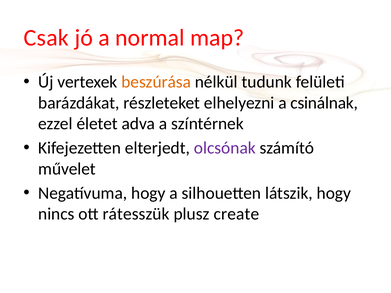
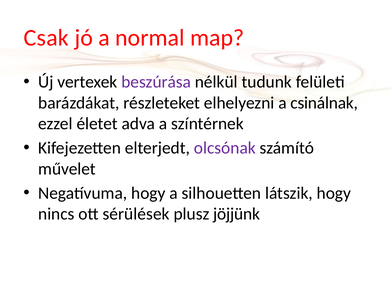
beszúrása colour: orange -> purple (156, 82)
rátesszük: rátesszük -> sérülések (136, 214)
create: create -> jöjjünk (237, 214)
